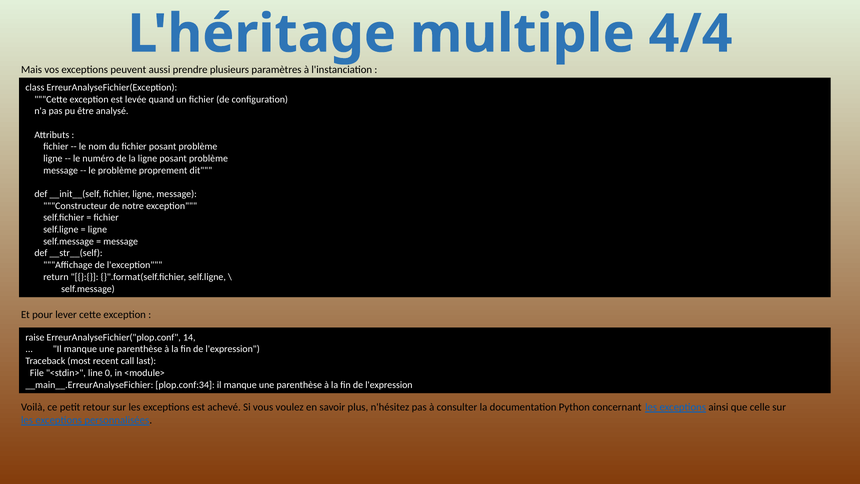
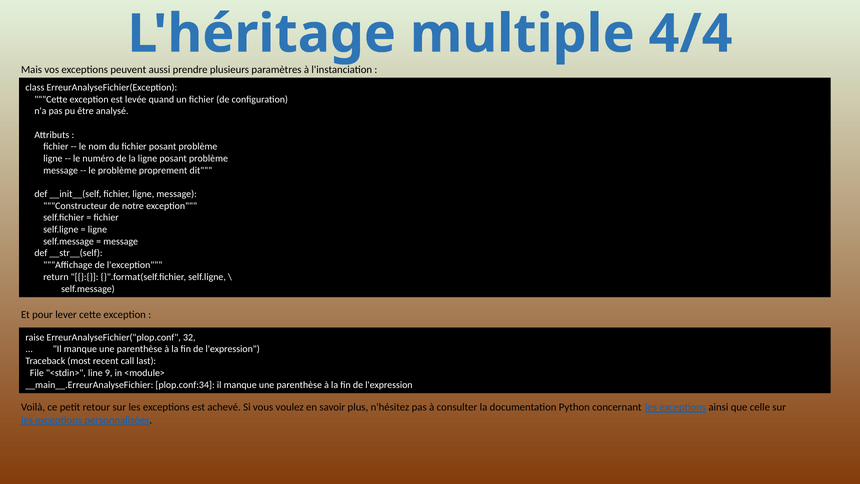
14: 14 -> 32 (189, 337)
0: 0 -> 9 (109, 373)
